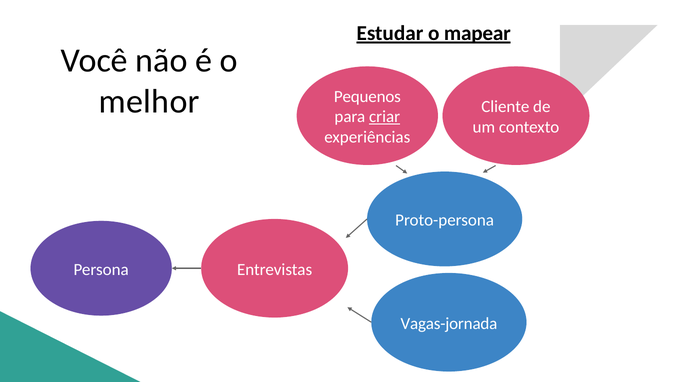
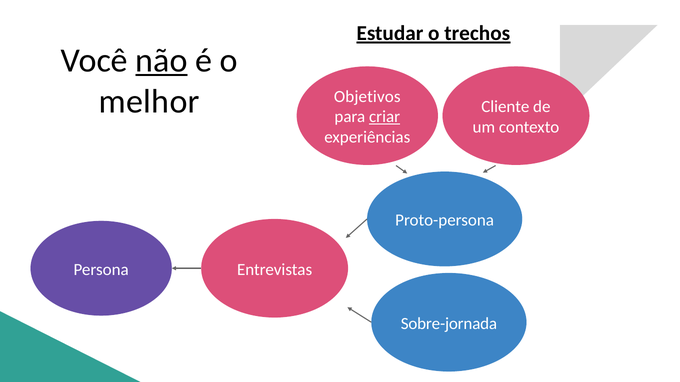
mapear: mapear -> trechos (477, 33)
não underline: none -> present (162, 61)
Pequenos: Pequenos -> Objetivos (367, 97)
Vagas-jornada: Vagas-jornada -> Sobre-jornada (449, 324)
